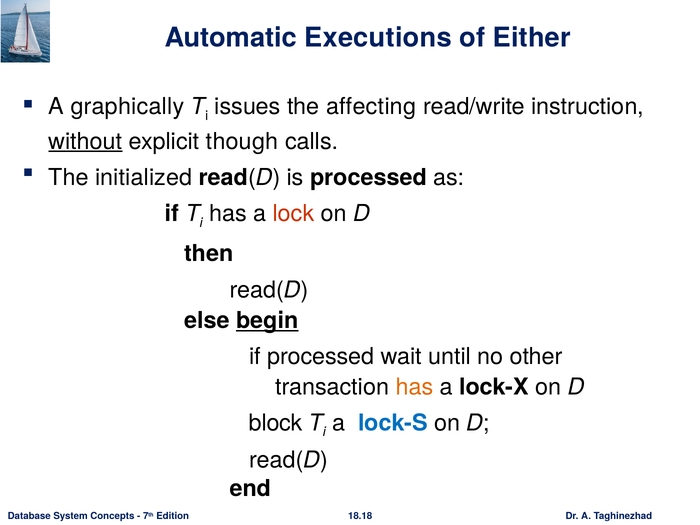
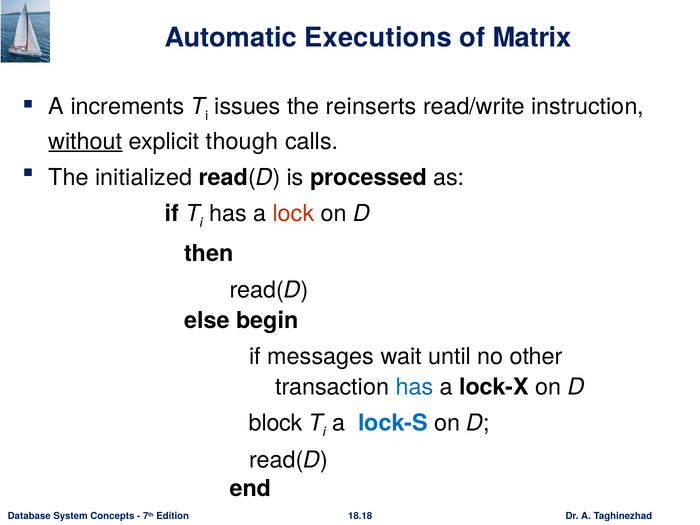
Either: Either -> Matrix (532, 38)
graphically: graphically -> increments (128, 107)
affecting: affecting -> reinserts (371, 107)
begin underline: present -> none (267, 321)
if processed: processed -> messages (321, 357)
has colour: orange -> blue (414, 387)
